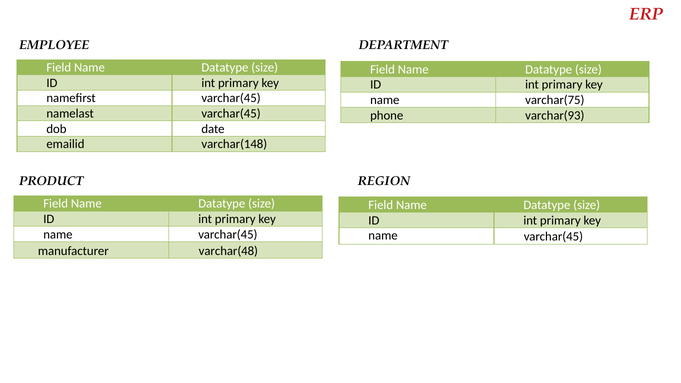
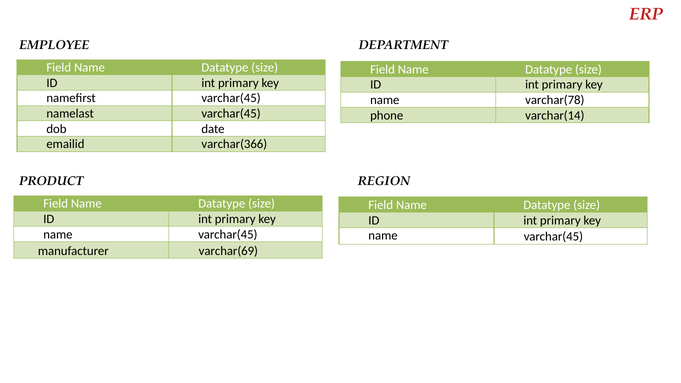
varchar(75: varchar(75 -> varchar(78 (555, 100)
varchar(93: varchar(93 -> varchar(14 (555, 115)
varchar(148: varchar(148 -> varchar(366 (234, 144)
varchar(48: varchar(48 -> varchar(69 (228, 251)
